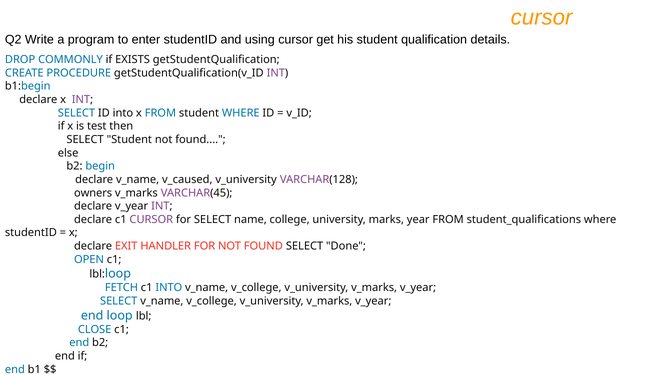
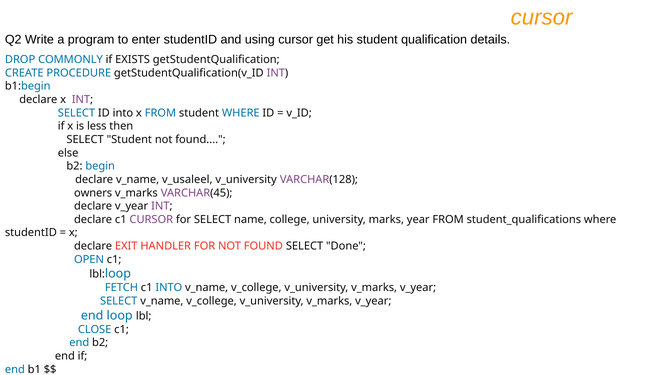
test: test -> less (97, 126)
v_caused: v_caused -> v_usaleel (187, 180)
